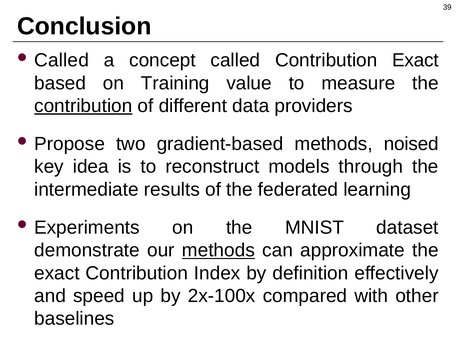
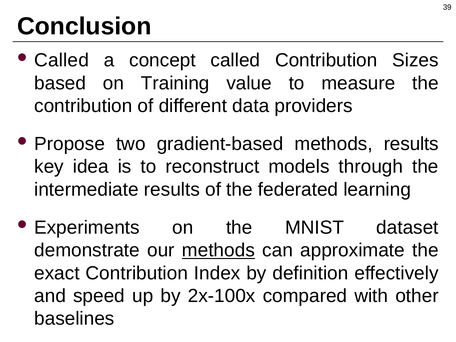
Contribution Exact: Exact -> Sizes (415, 60)
contribution underline: present -> none (83, 106)
methods noised: noised -> results (411, 144)
